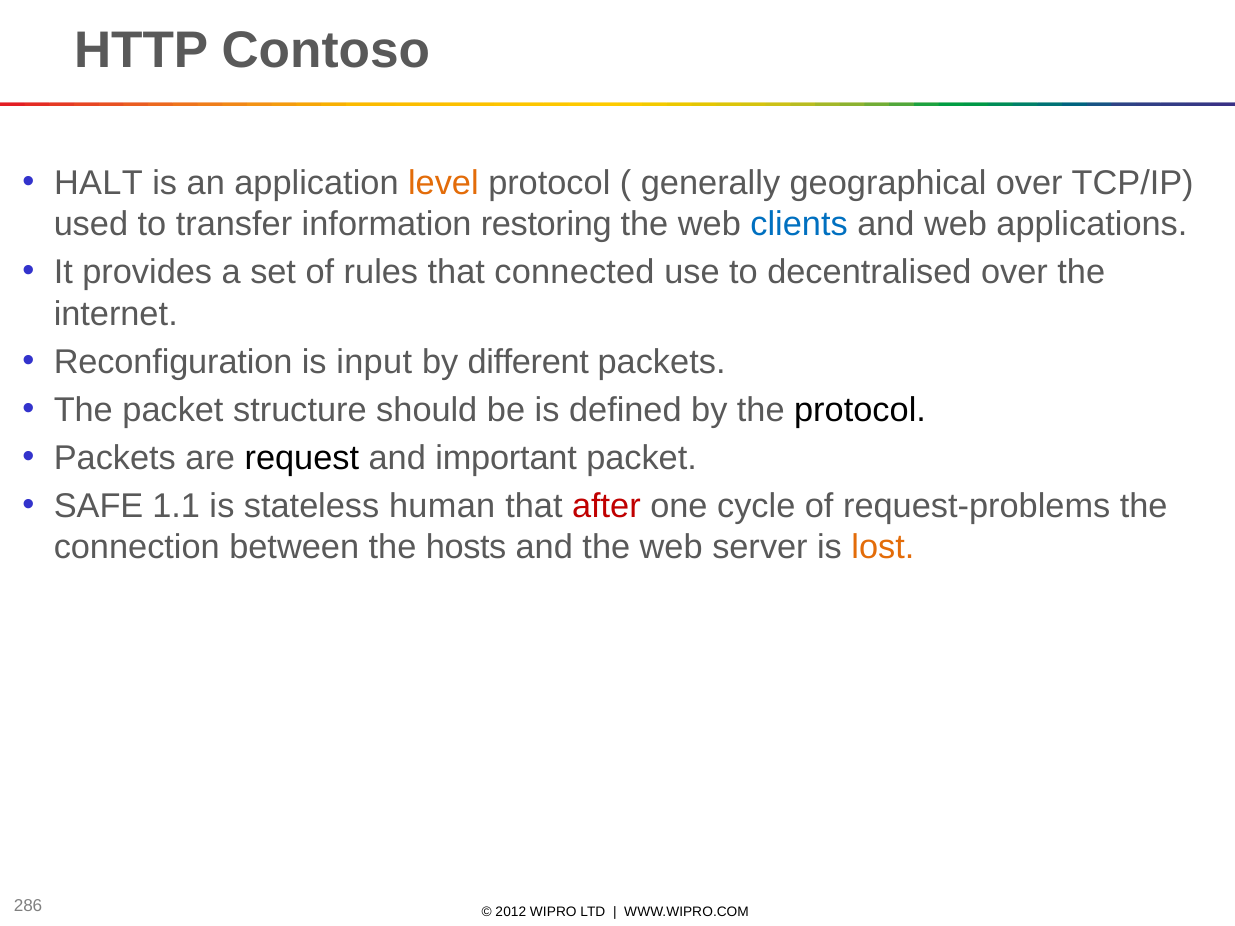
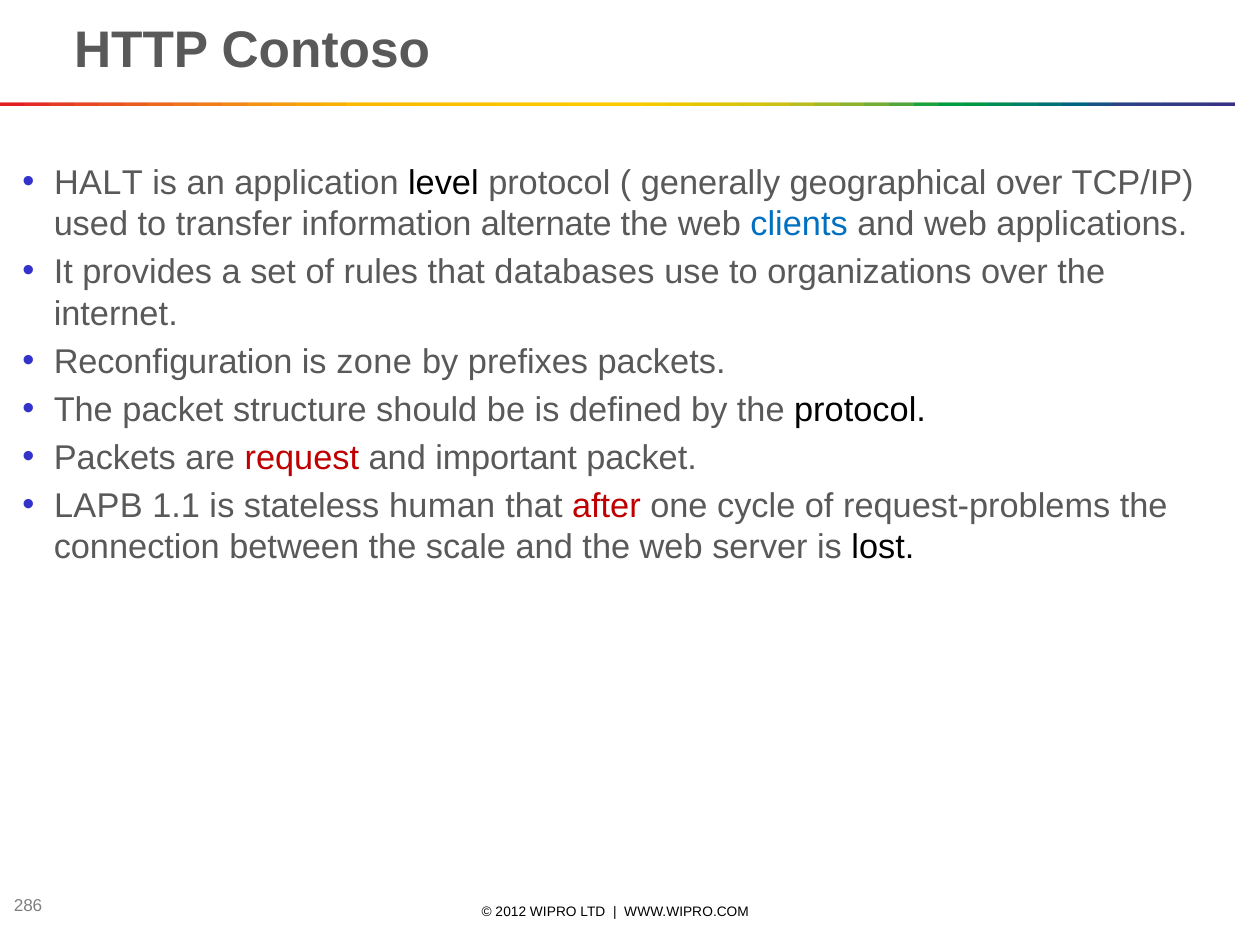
level colour: orange -> black (443, 183)
restoring: restoring -> alternate (546, 225)
connected: connected -> databases (575, 273)
decentralised: decentralised -> organizations (869, 273)
input: input -> zone (374, 362)
different: different -> prefixes (528, 362)
request colour: black -> red (302, 458)
SAFE: SAFE -> LAPB (98, 506)
hosts: hosts -> scale (466, 547)
lost colour: orange -> black (883, 547)
